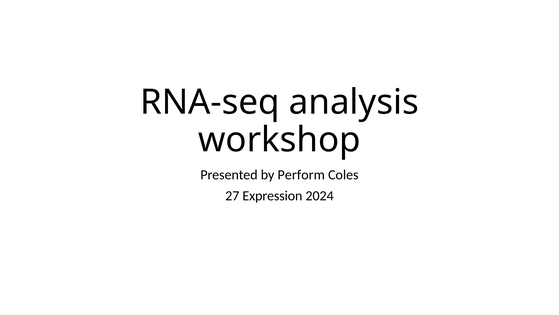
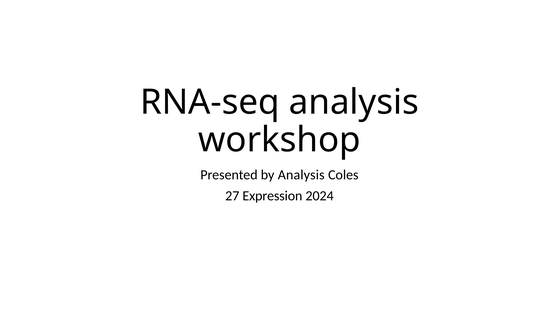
by Perform: Perform -> Analysis (301, 175)
